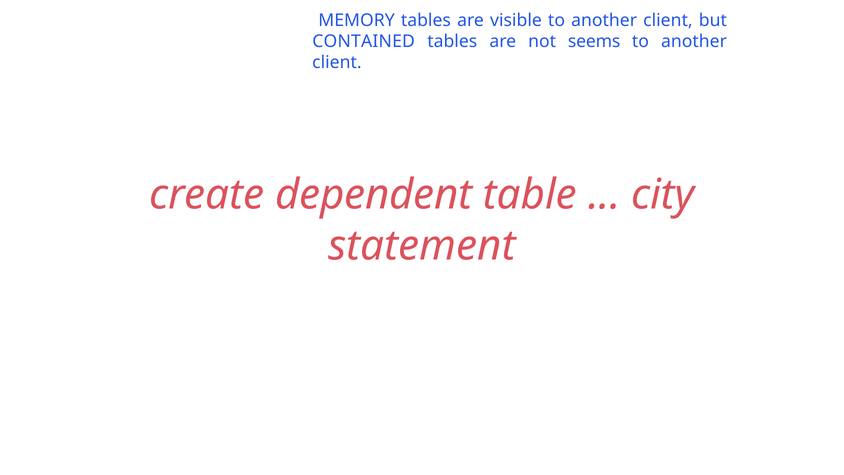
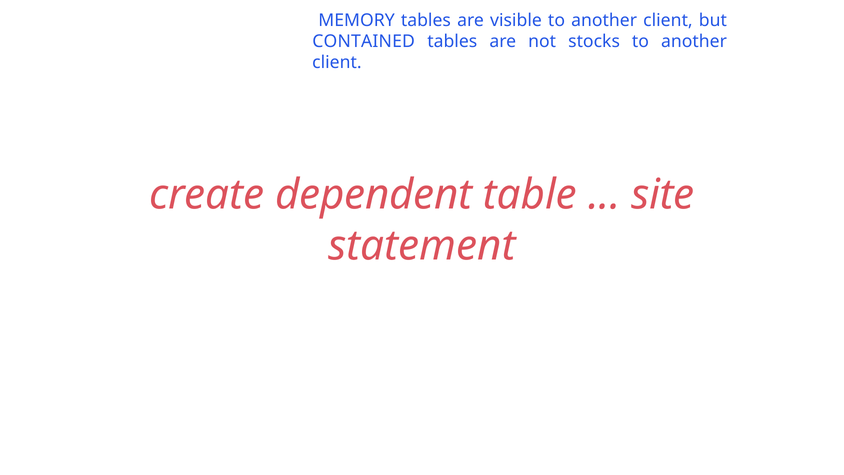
seems: seems -> stocks (594, 41)
city: city -> site (663, 195)
